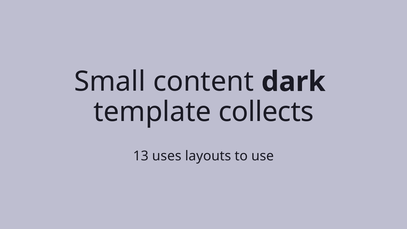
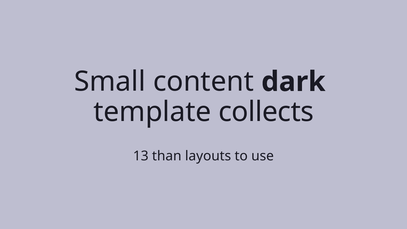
uses: uses -> than (167, 156)
